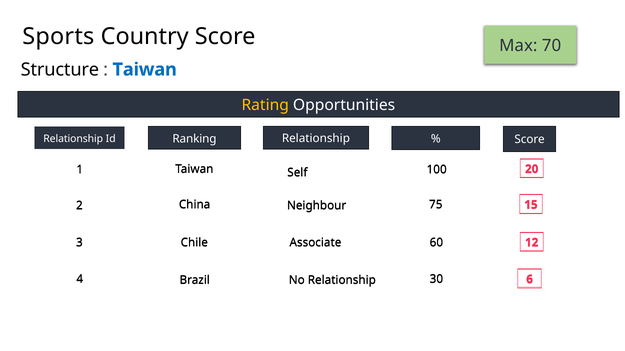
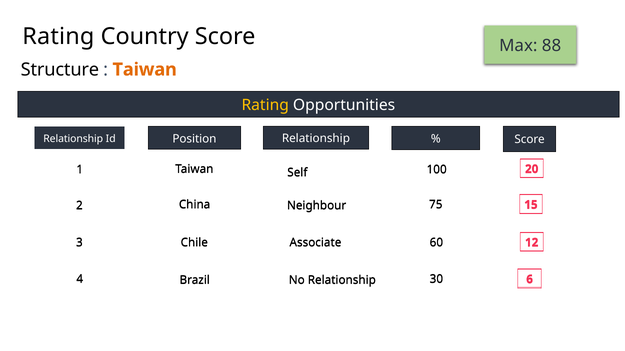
Sports: Sports -> Rating (58, 36)
70: 70 -> 88 (552, 46)
Taiwan colour: blue -> orange (145, 70)
Ranking: Ranking -> Position (194, 139)
